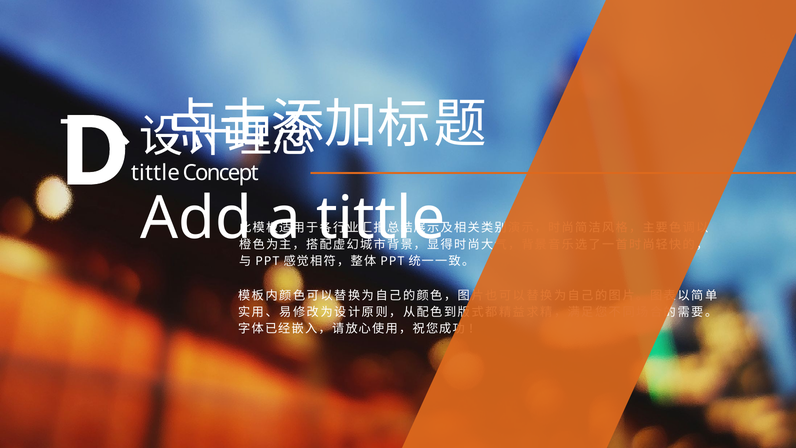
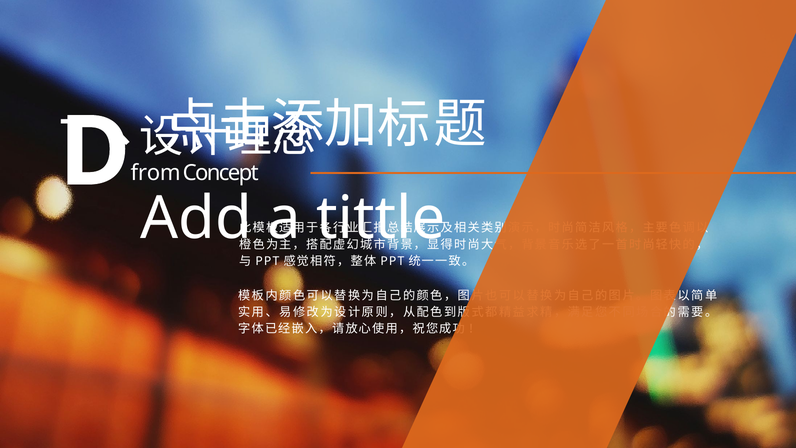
tittle: tittle -> from (156, 173)
